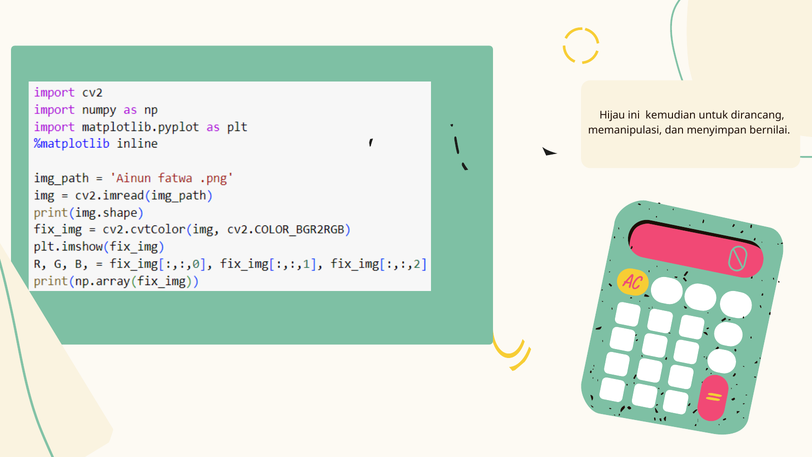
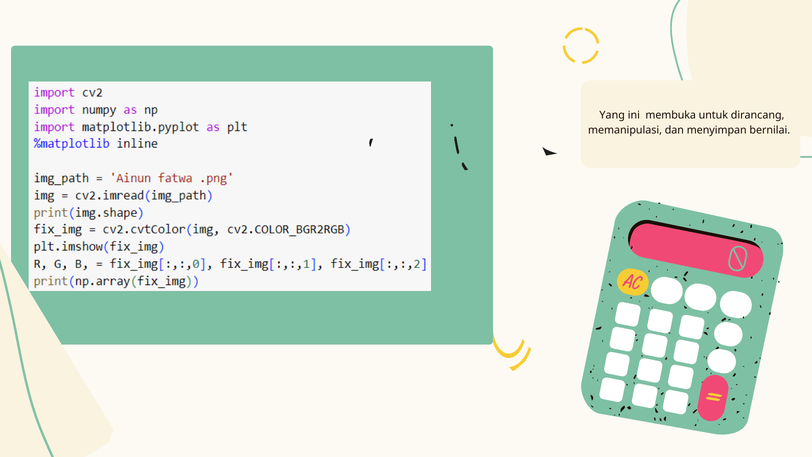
Hijau: Hijau -> Yang (612, 115)
kemudian: kemudian -> membuka (671, 115)
